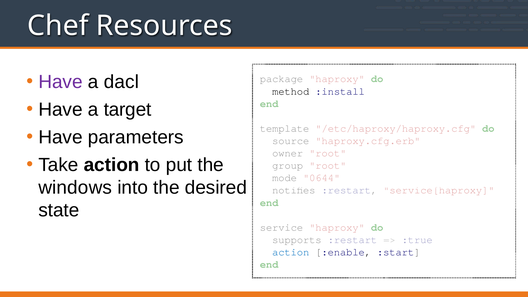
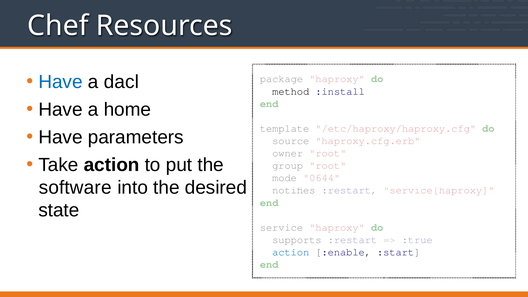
Have colour: purple -> blue (61, 82)
target: target -> home (127, 110)
windows: windows -> software (75, 188)
